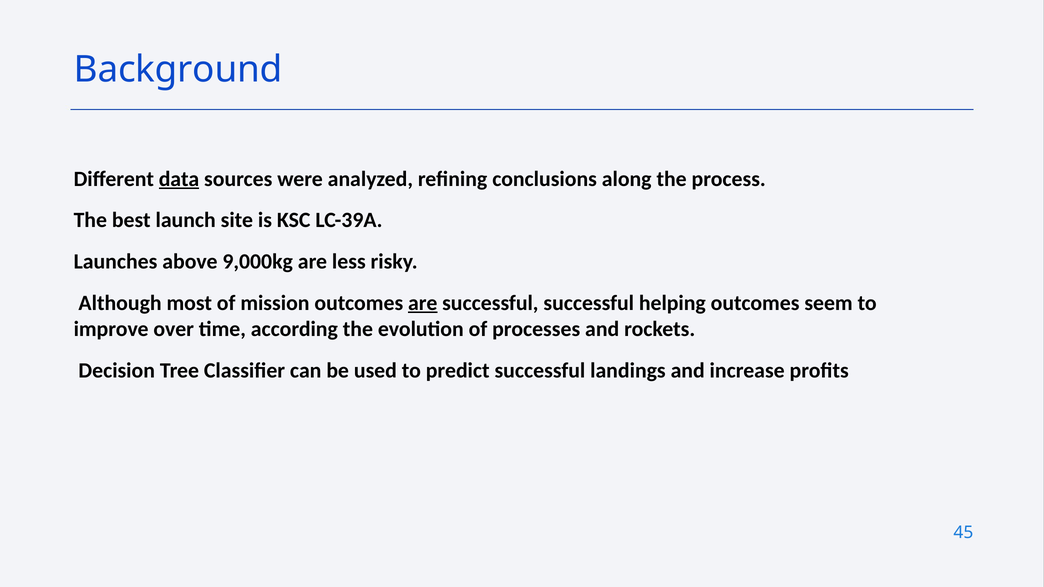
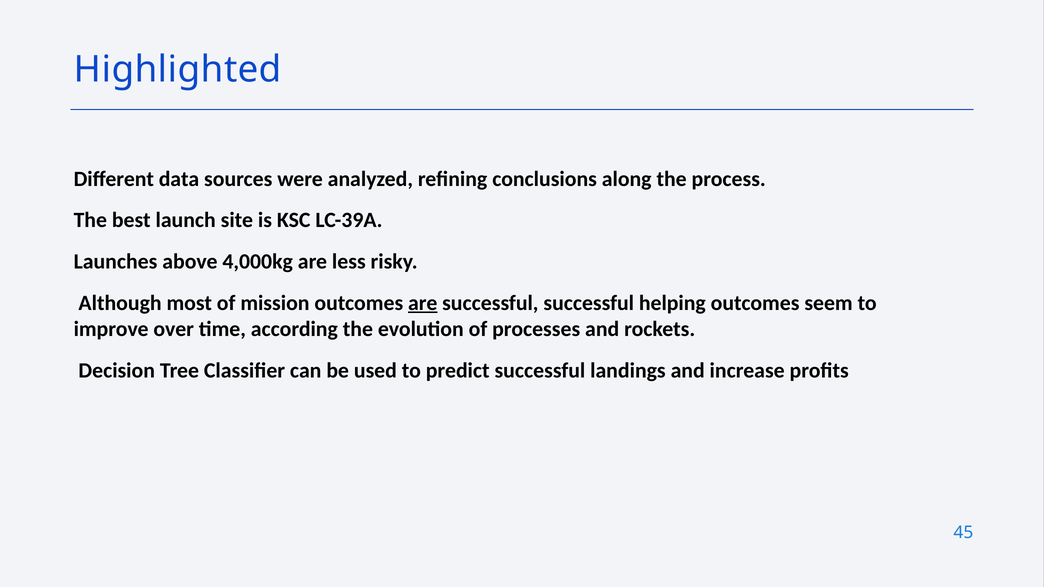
Background: Background -> Highlighted (178, 70)
data underline: present -> none (179, 179)
9,000kg: 9,000kg -> 4,000kg (258, 262)
